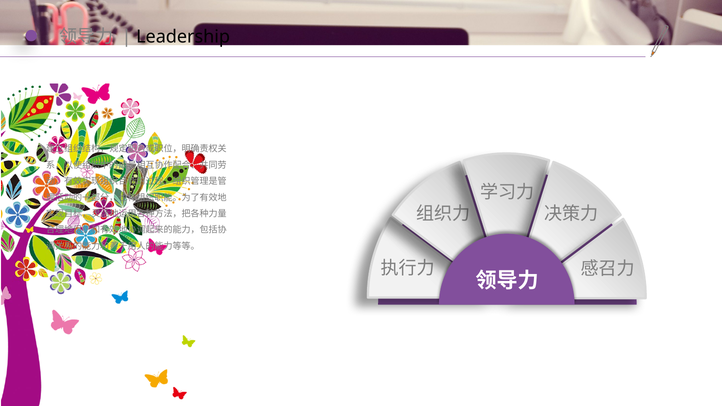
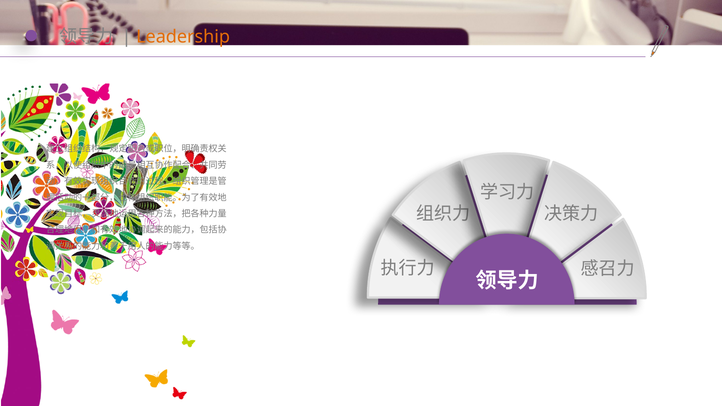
Leadership colour: black -> orange (183, 37)
